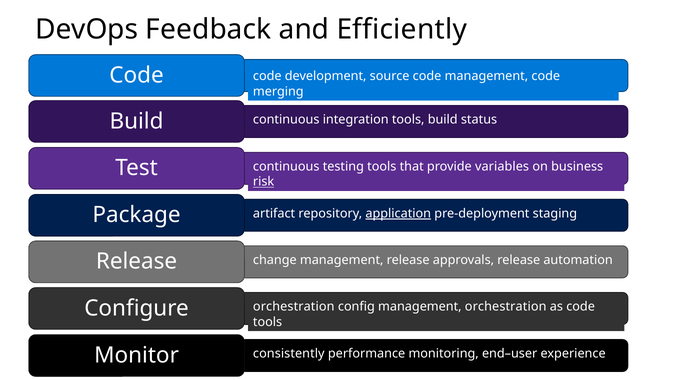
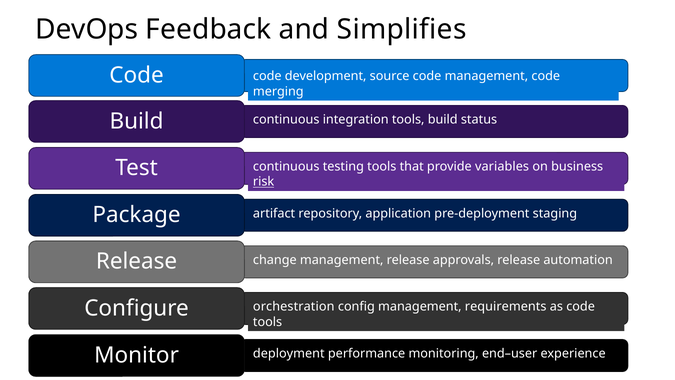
Efficiently: Efficiently -> Simplifies (402, 29)
application underline: present -> none (398, 213)
management orchestration: orchestration -> requirements (506, 306)
consistently: consistently -> deployment (289, 353)
